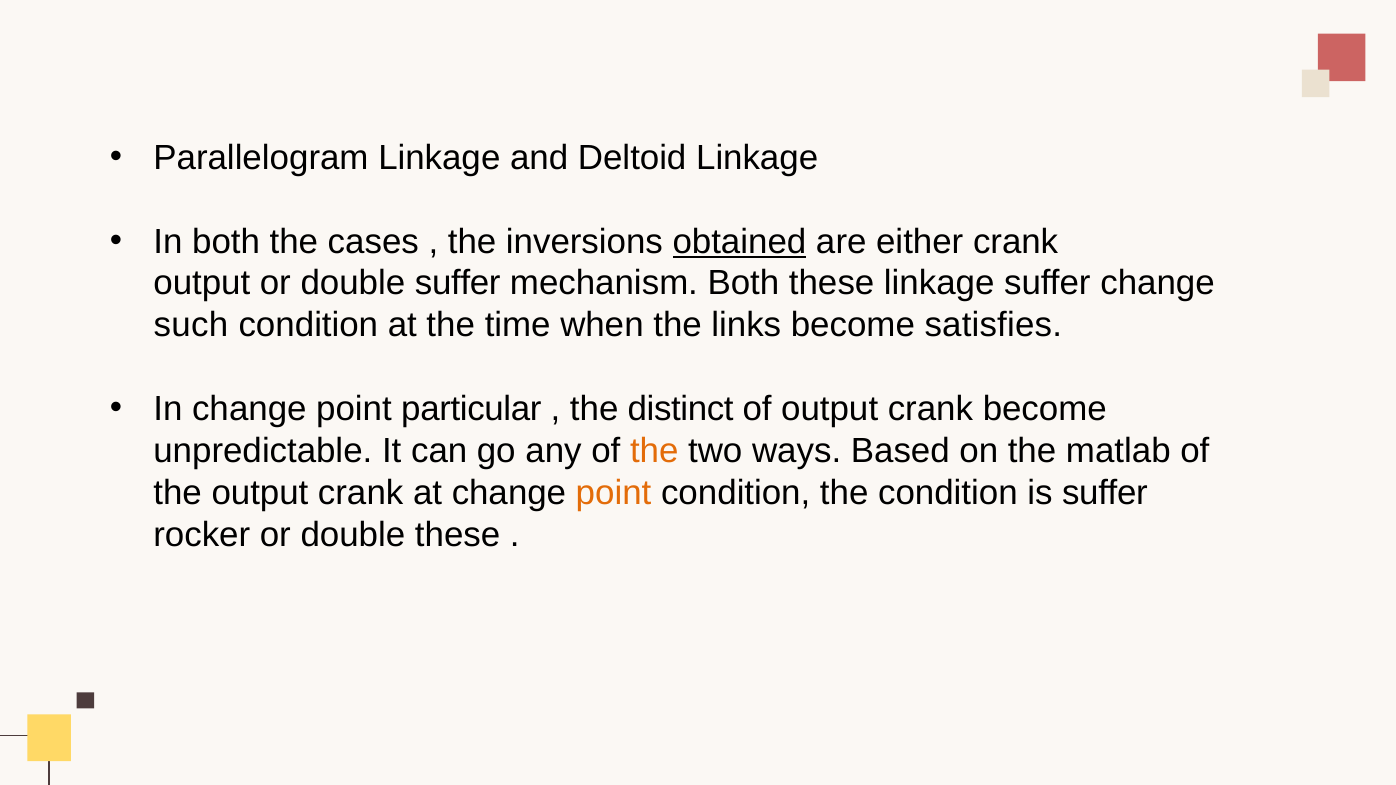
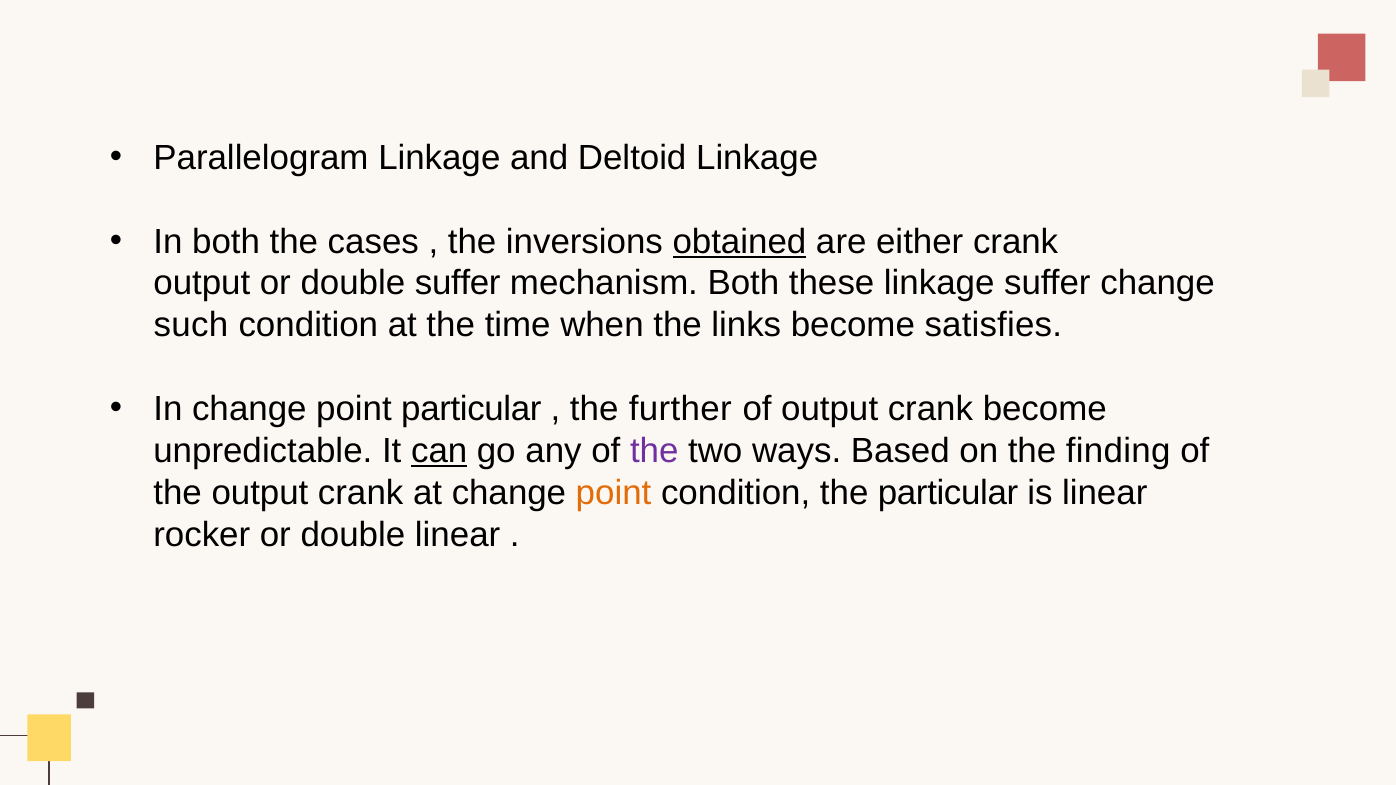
distinct: distinct -> further (680, 409)
can underline: none -> present (439, 451)
the colour: orange -> purple (654, 451)
matlab: matlab -> finding (1118, 451)
the condition: condition -> particular (948, 493)
is suffer: suffer -> linear (1105, 493)
double these: these -> linear (458, 535)
